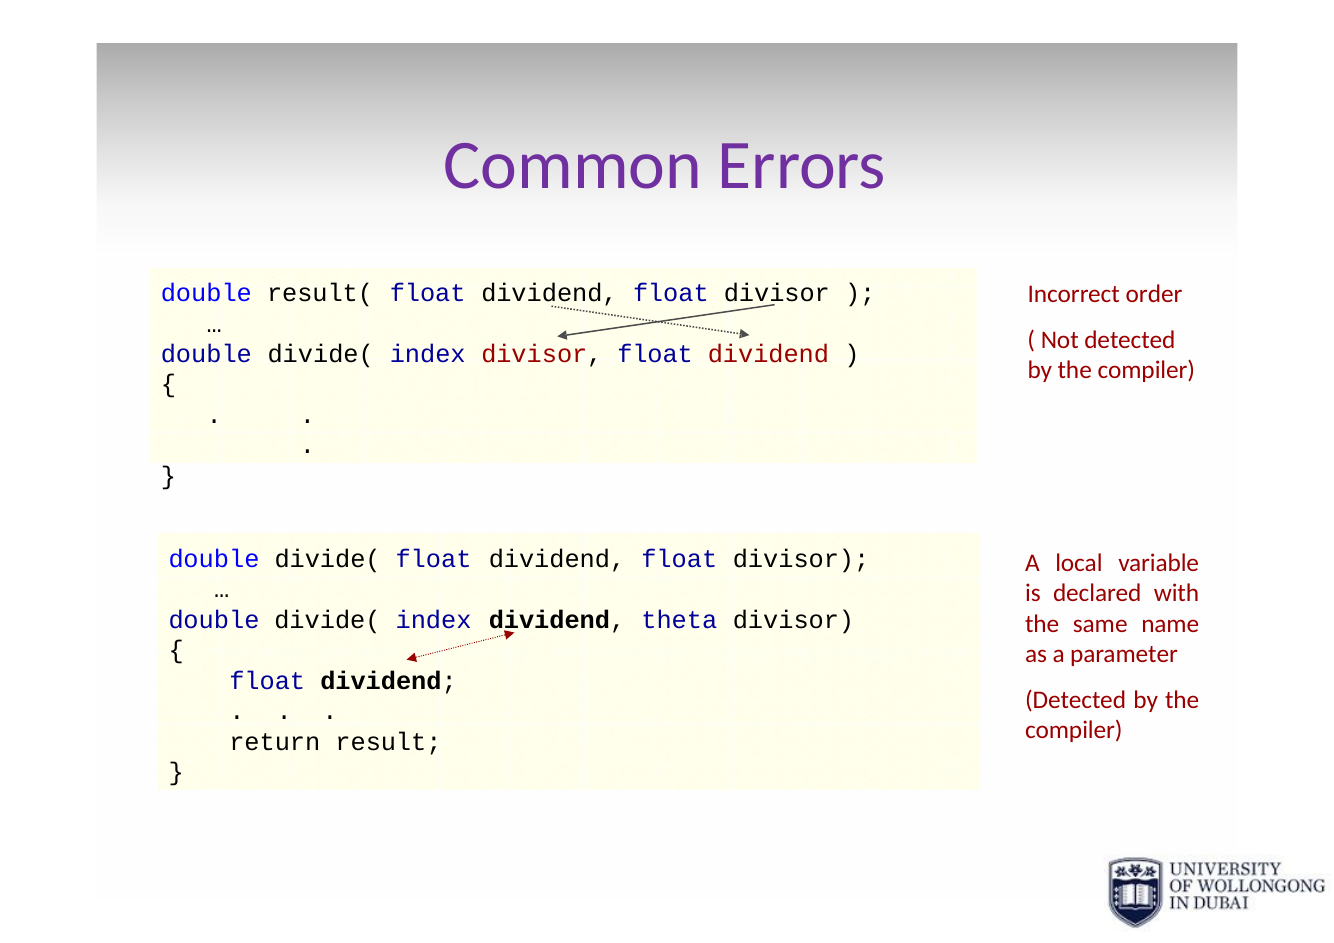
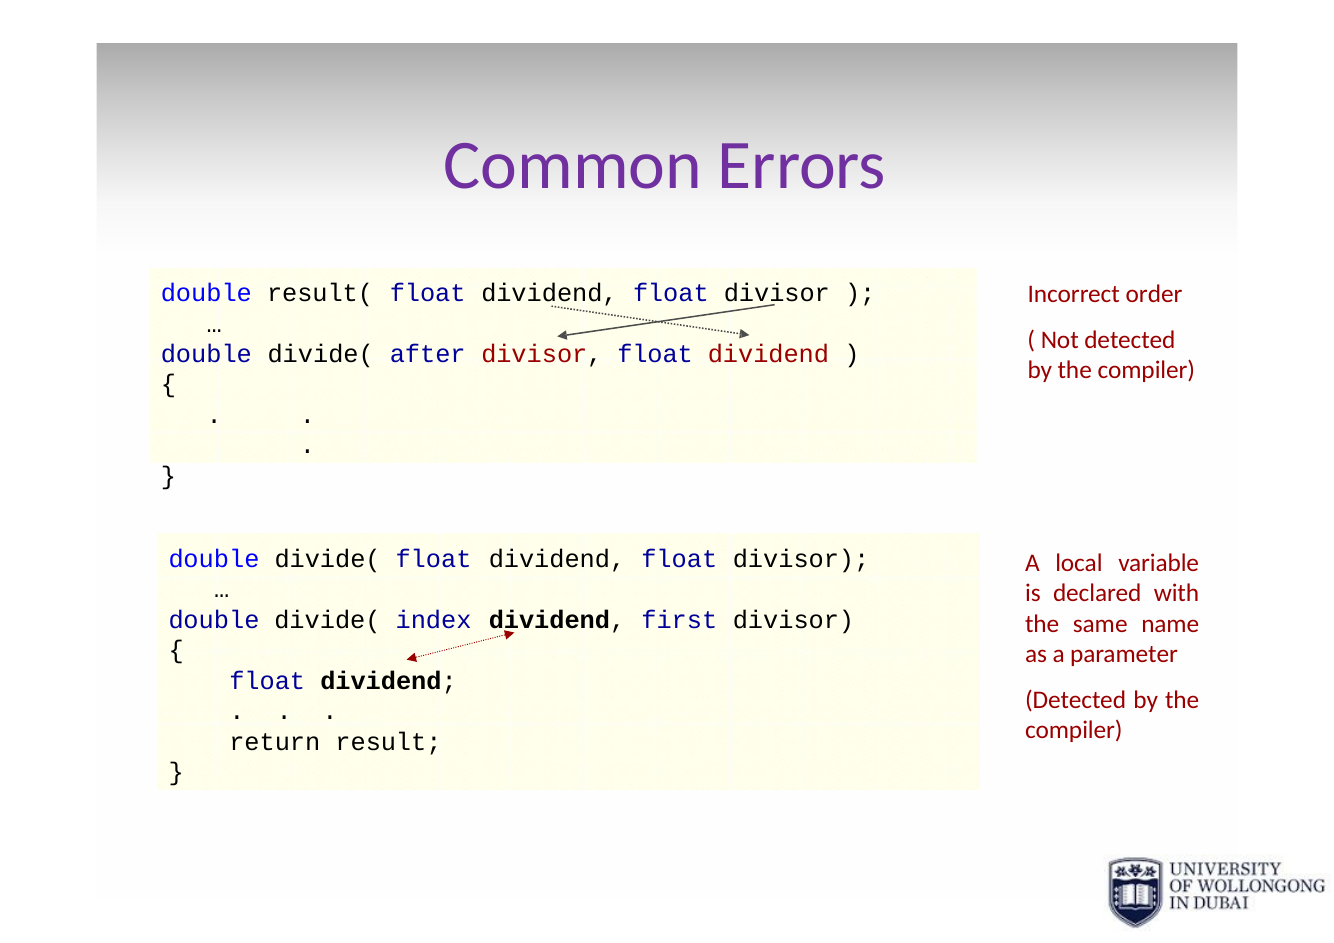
index: index -> after (428, 354)
theta: theta -> first (679, 620)
